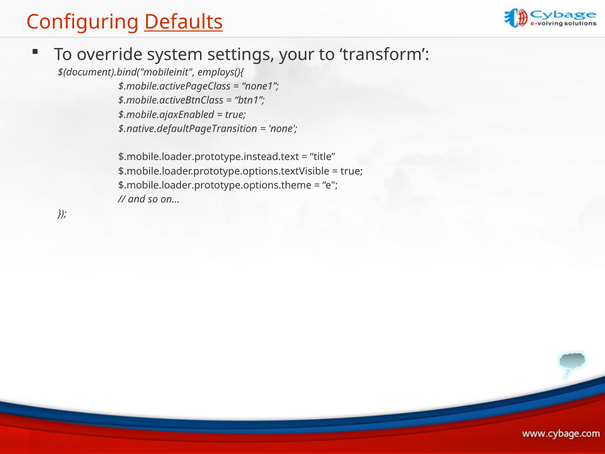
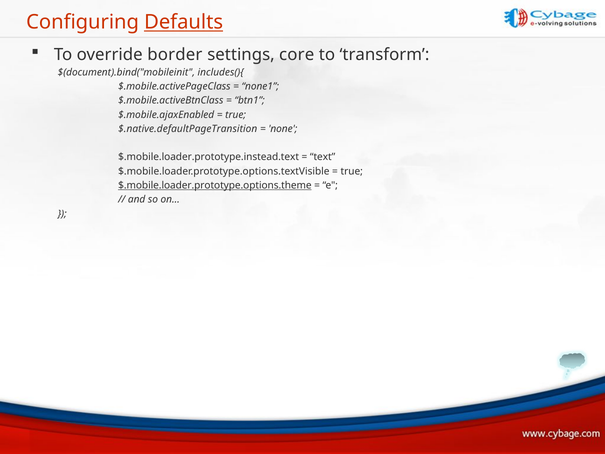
system: system -> border (175, 55)
your: your -> core (297, 55)
employs(){: employs(){ -> includes(){ (221, 72)
title: title -> text (323, 157)
$.mobile.loader.prototype.options.theme underline: none -> present (215, 185)
